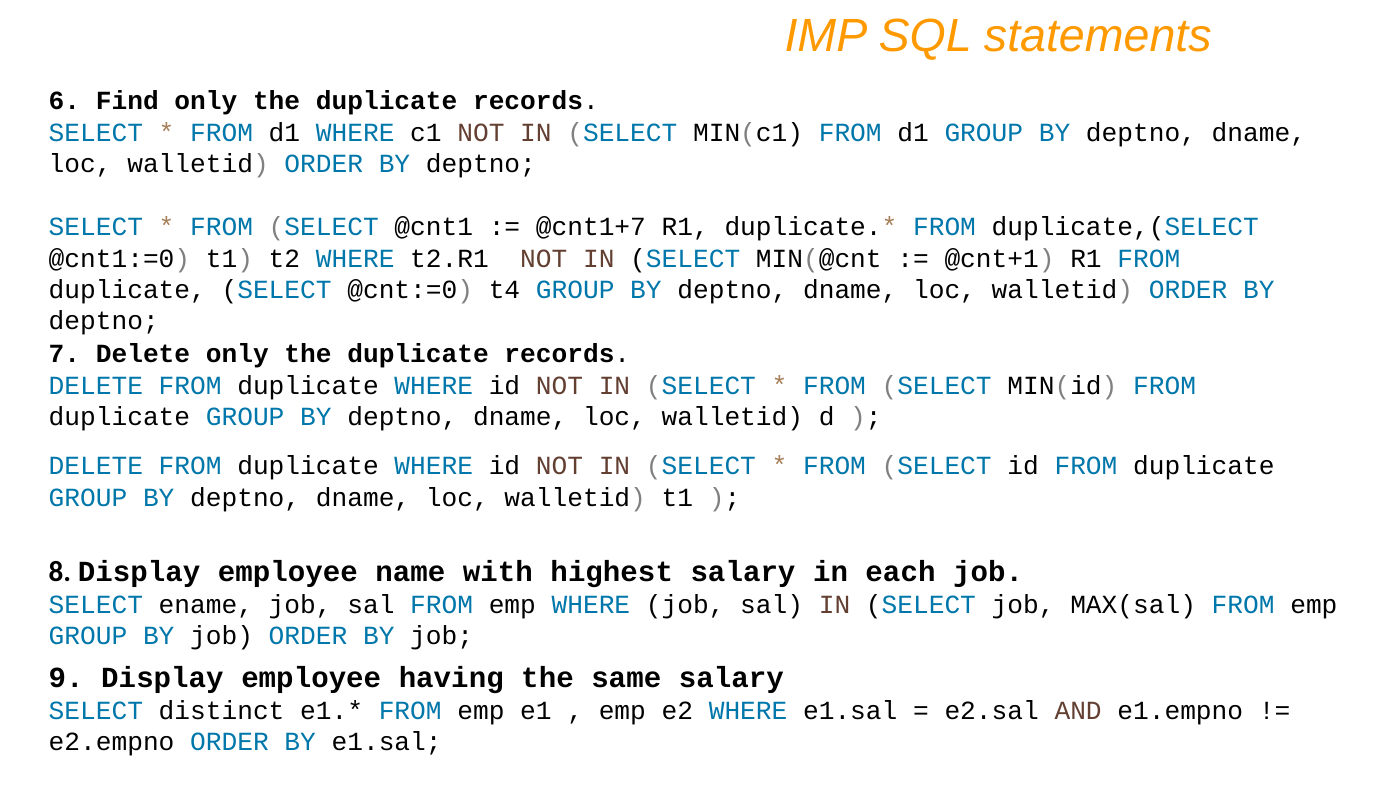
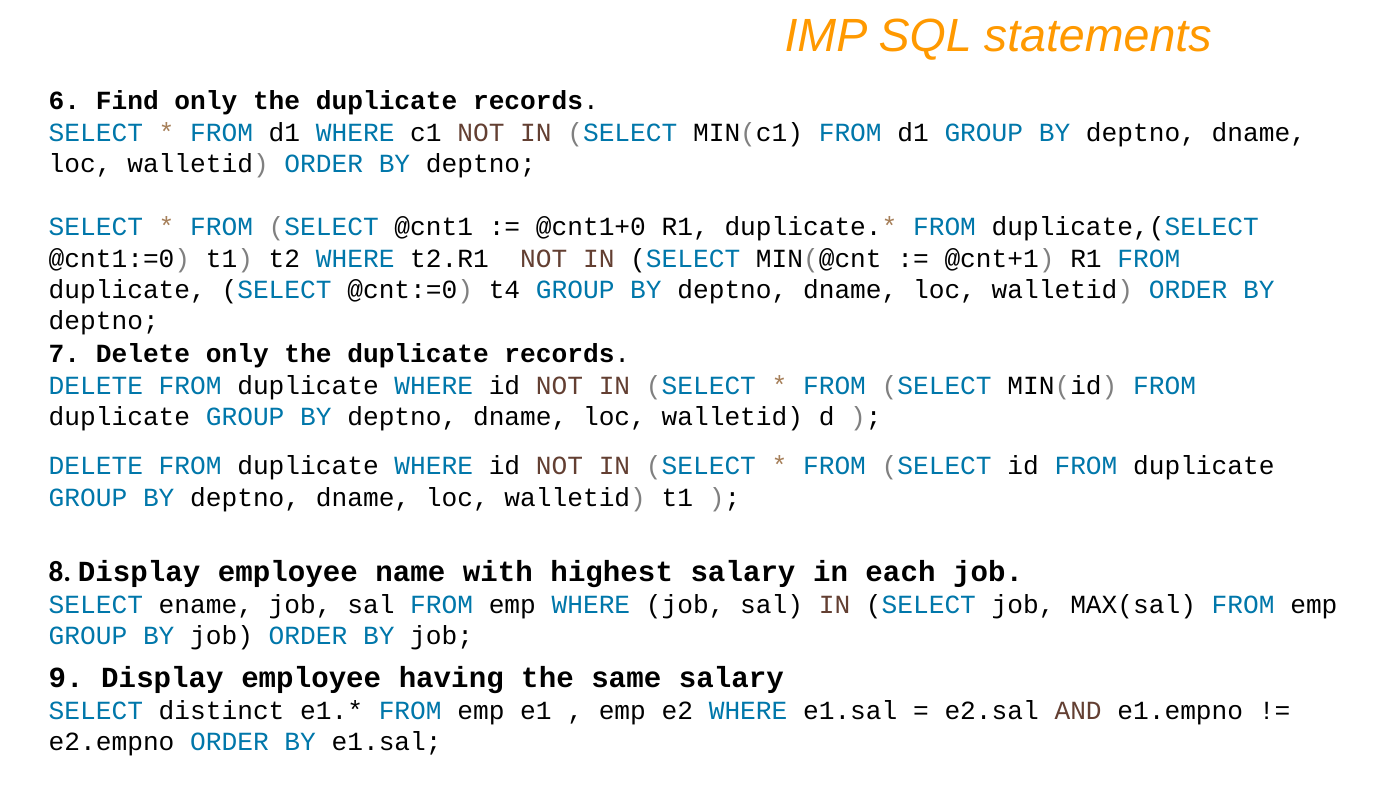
@cnt1+7: @cnt1+7 -> @cnt1+0 (591, 227)
